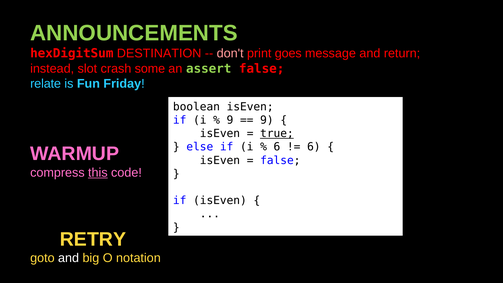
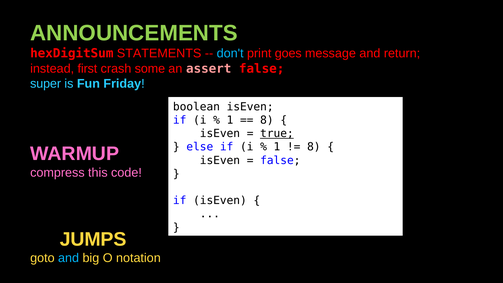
DESTINATION: DESTINATION -> STATEMENTS (159, 53)
don't colour: pink -> light blue (230, 53)
slot: slot -> first (87, 69)
assert colour: light green -> pink (209, 69)
relate: relate -> super (46, 84)
9: 9 -> 1 (230, 120)
9: 9 -> 8 (267, 120)
6: 6 -> 1 (277, 147)
6: 6 -> 8 (314, 147)
this underline: present -> none (98, 173)
RETRY: RETRY -> JUMPS (93, 239)
and colour: white -> light blue (69, 258)
